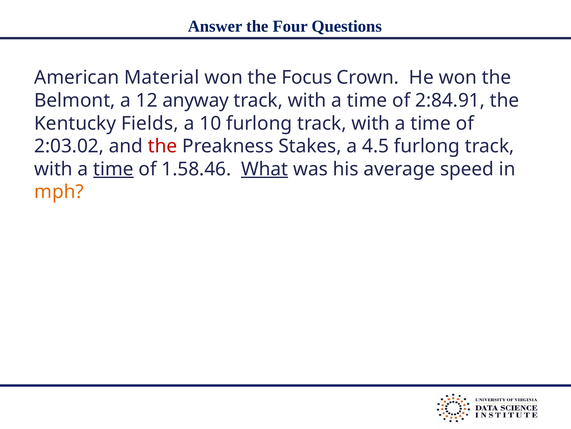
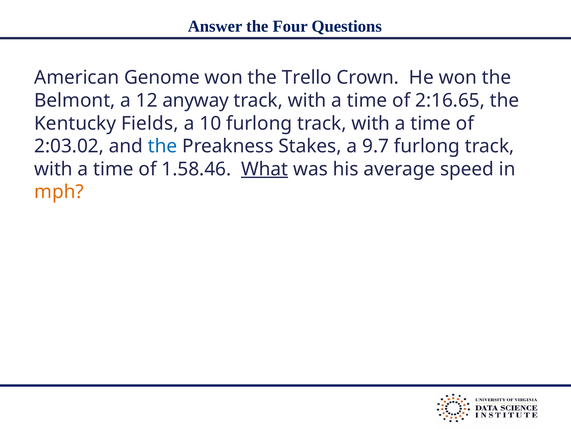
Material: Material -> Genome (162, 78)
Focus: Focus -> Trello (307, 78)
2:84.91: 2:84.91 -> 2:16.65 (450, 100)
the colour: red -> blue (163, 146)
4.5: 4.5 -> 9.7 (376, 146)
time underline: present -> none (113, 169)
